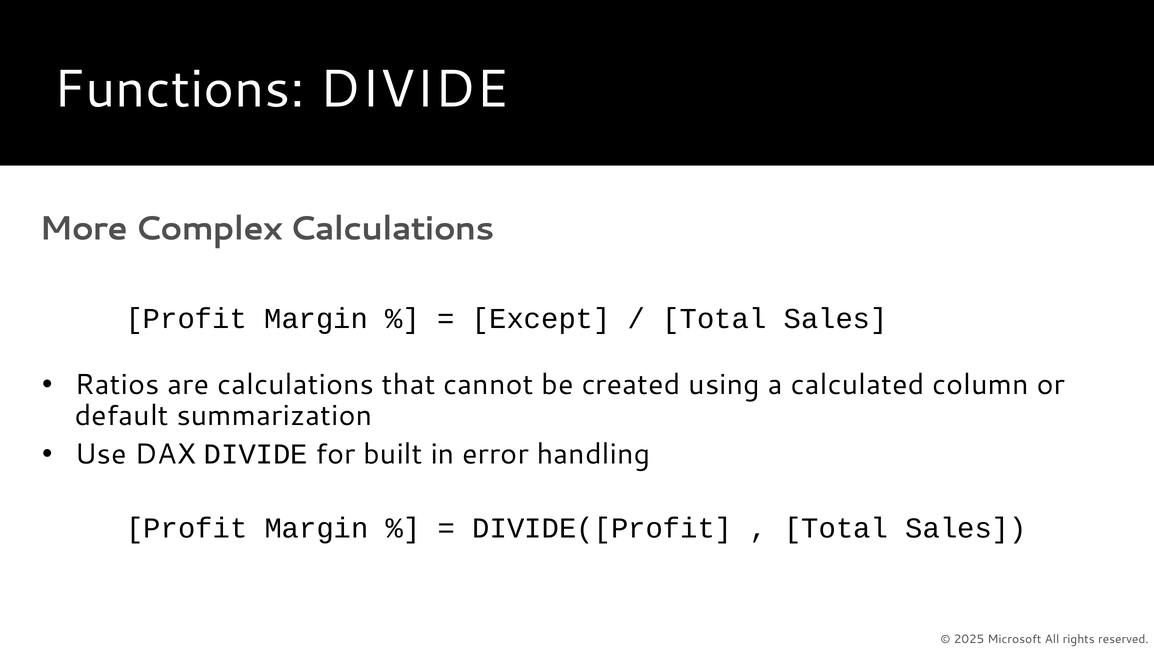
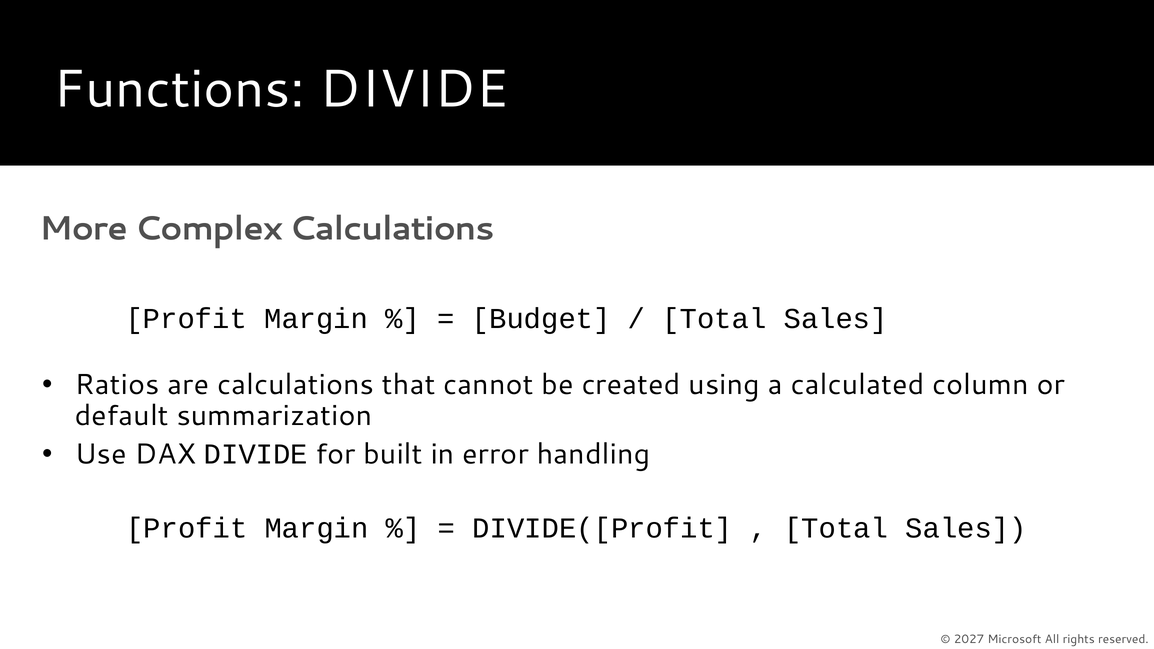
Except: Except -> Budget (541, 319)
2025: 2025 -> 2027 (969, 639)
